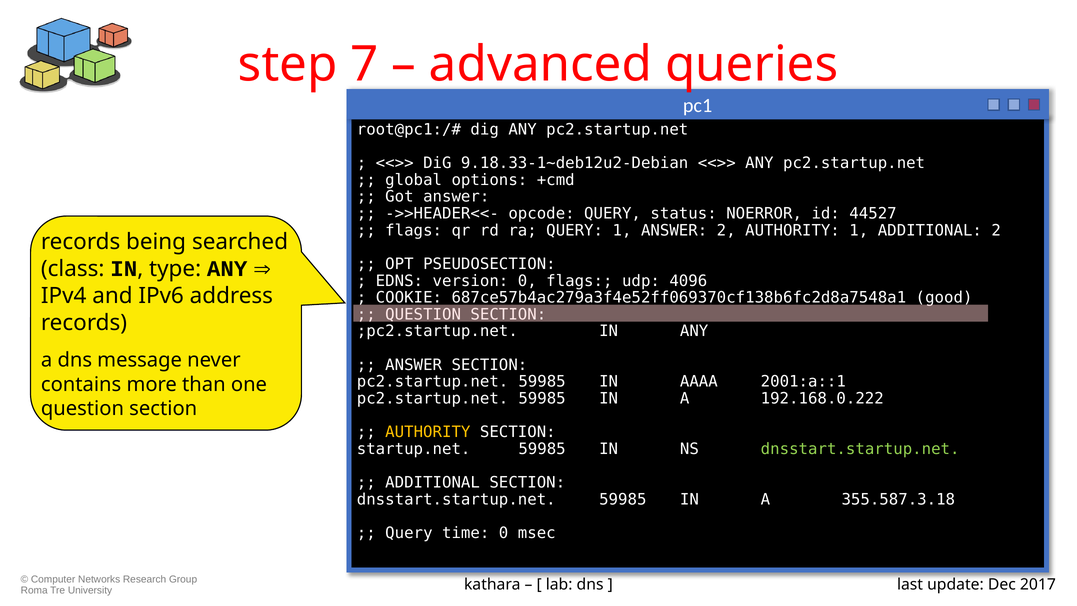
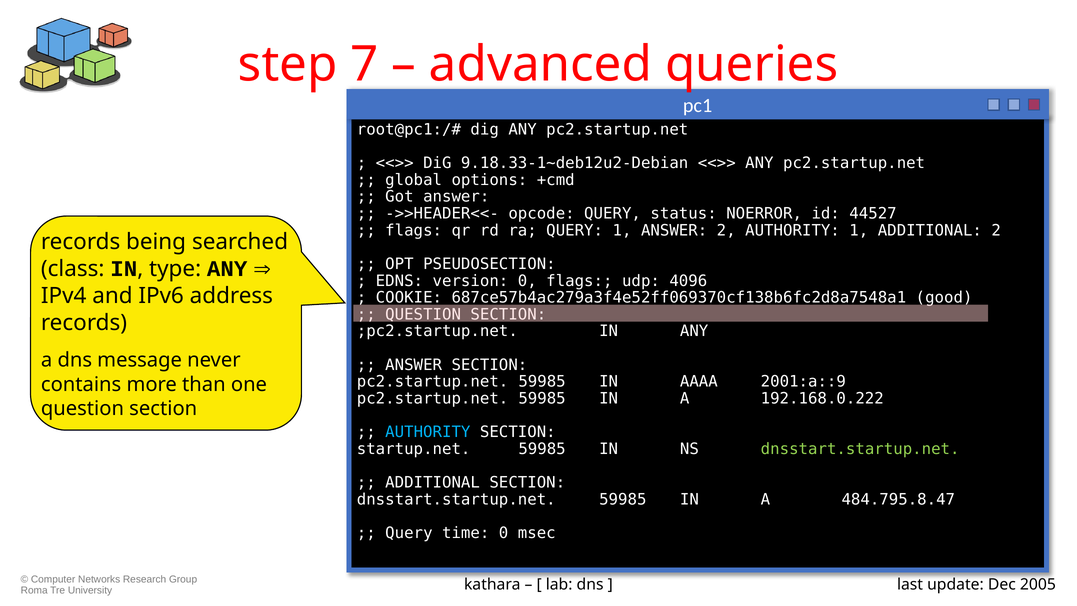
2001:a::1: 2001:a::1 -> 2001:a::9 (803, 382)
AUTHORITY colour: yellow -> light blue (428, 432)
355.587.3.18: 355.587.3.18 -> 484.795.8.47 (898, 499)
2017: 2017 -> 2005 (1038, 585)
